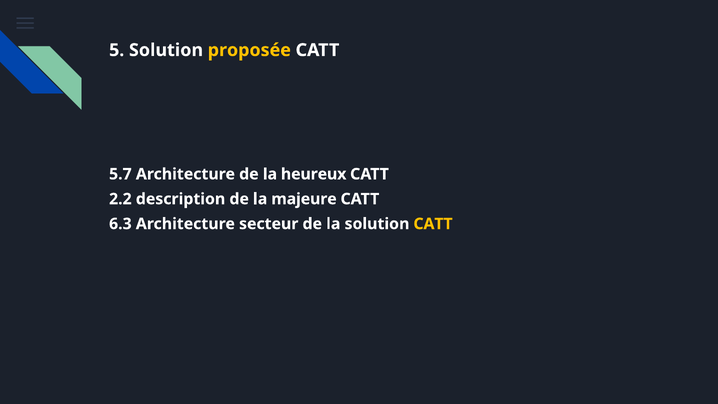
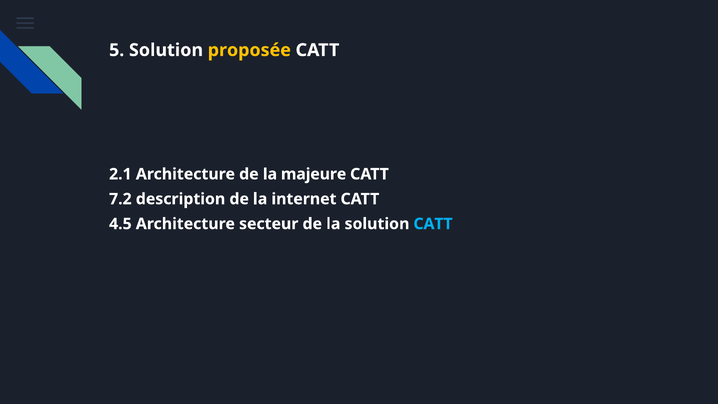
5.7: 5.7 -> 2.1 (120, 174)
heureux: heureux -> majeure (314, 174)
2.2: 2.2 -> 7.2 (120, 199)
majeure: majeure -> internet (304, 199)
6.3: 6.3 -> 4.5 (120, 224)
CATT colour: yellow -> light blue (433, 224)
